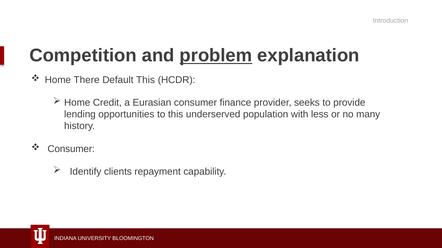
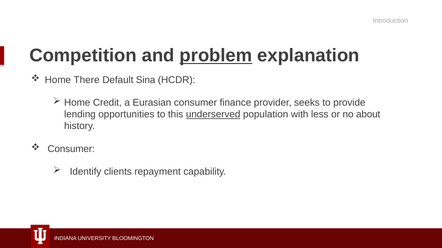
Default This: This -> Sina (146, 80)
underserved underline: none -> present (213, 115)
many: many -> about (368, 115)
